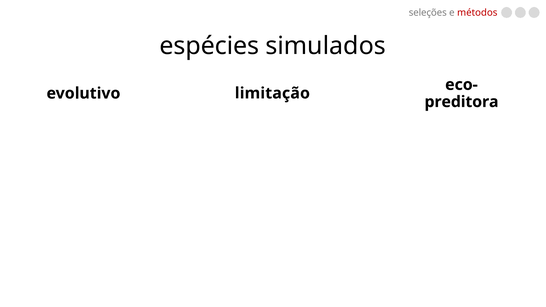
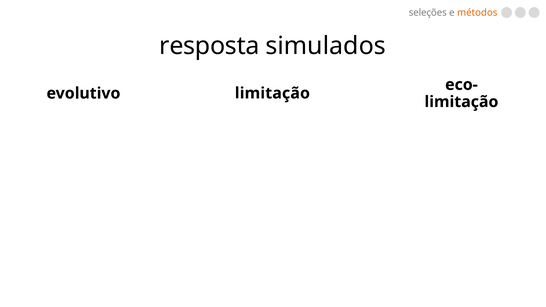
métodos colour: red -> orange (477, 13)
espécies: espécies -> resposta (209, 46)
preditora: preditora -> limitação (461, 102)
